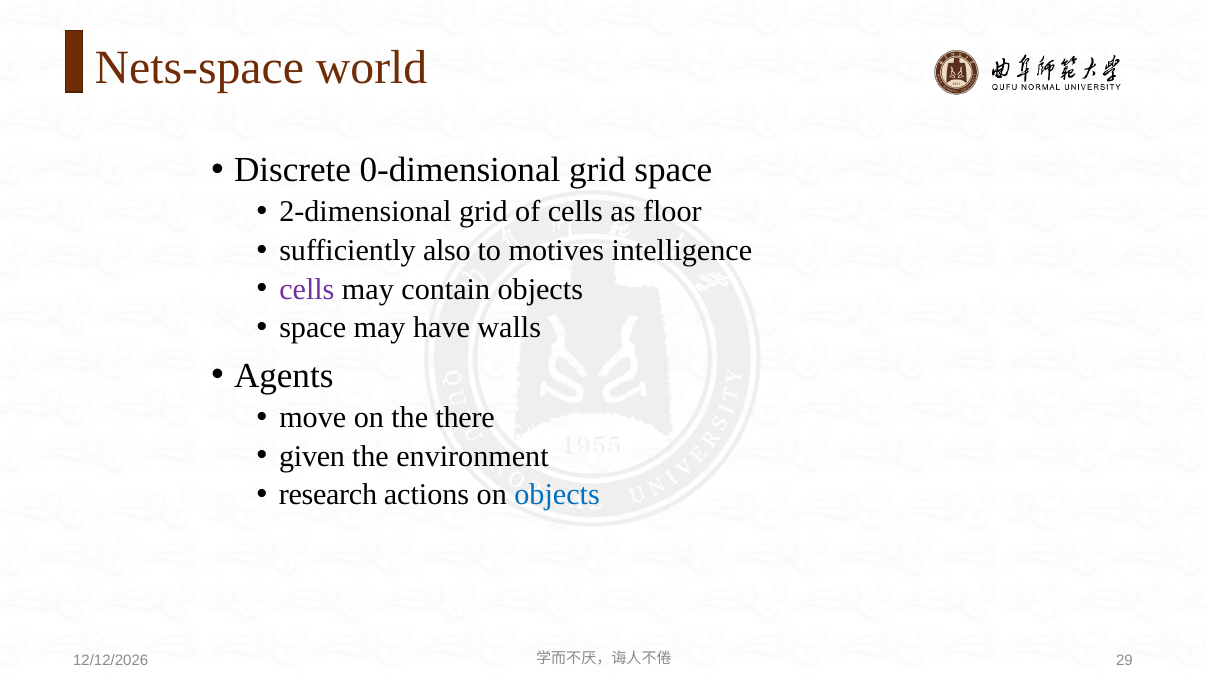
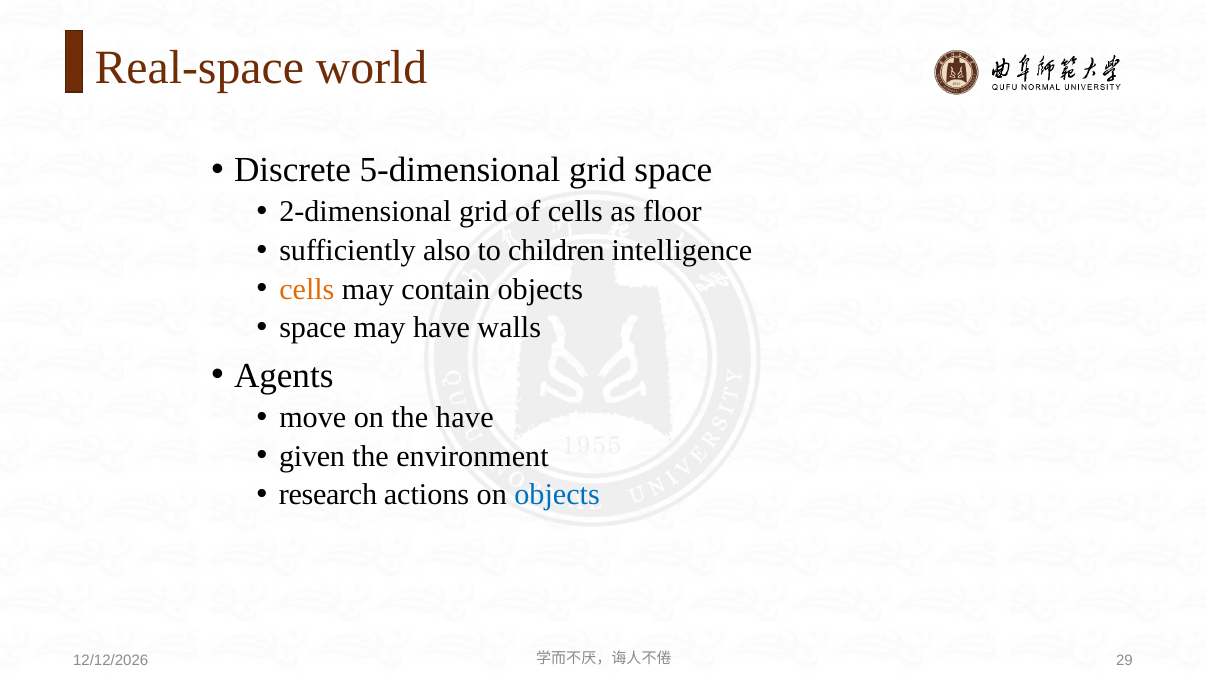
Nets-space: Nets-space -> Real-space (199, 68)
0-dimensional: 0-dimensional -> 5-dimensional (460, 170)
motives: motives -> children (556, 250)
cells colour: purple -> orange (307, 289)
the there: there -> have (465, 418)
